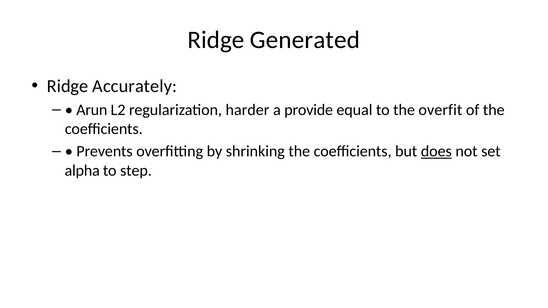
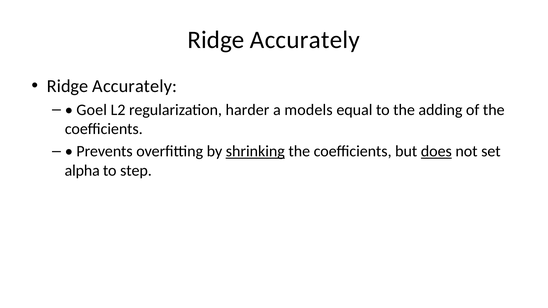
Generated: Generated -> Accurately (305, 40)
Arun: Arun -> Goel (92, 110)
provide: provide -> models (309, 110)
overfit: overfit -> adding (440, 110)
shrinking underline: none -> present (255, 151)
